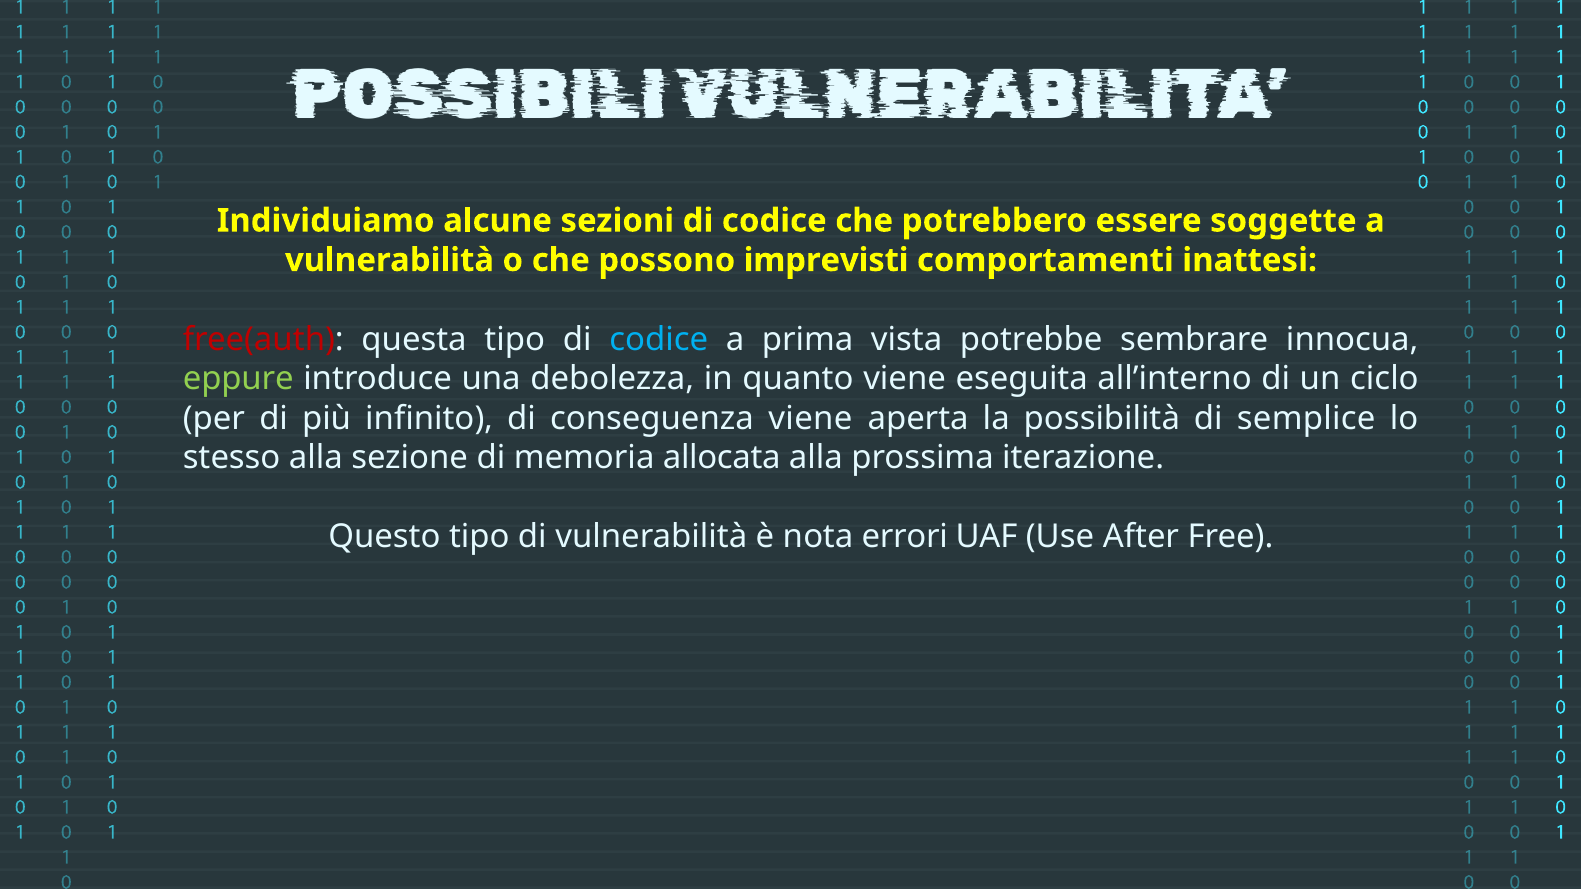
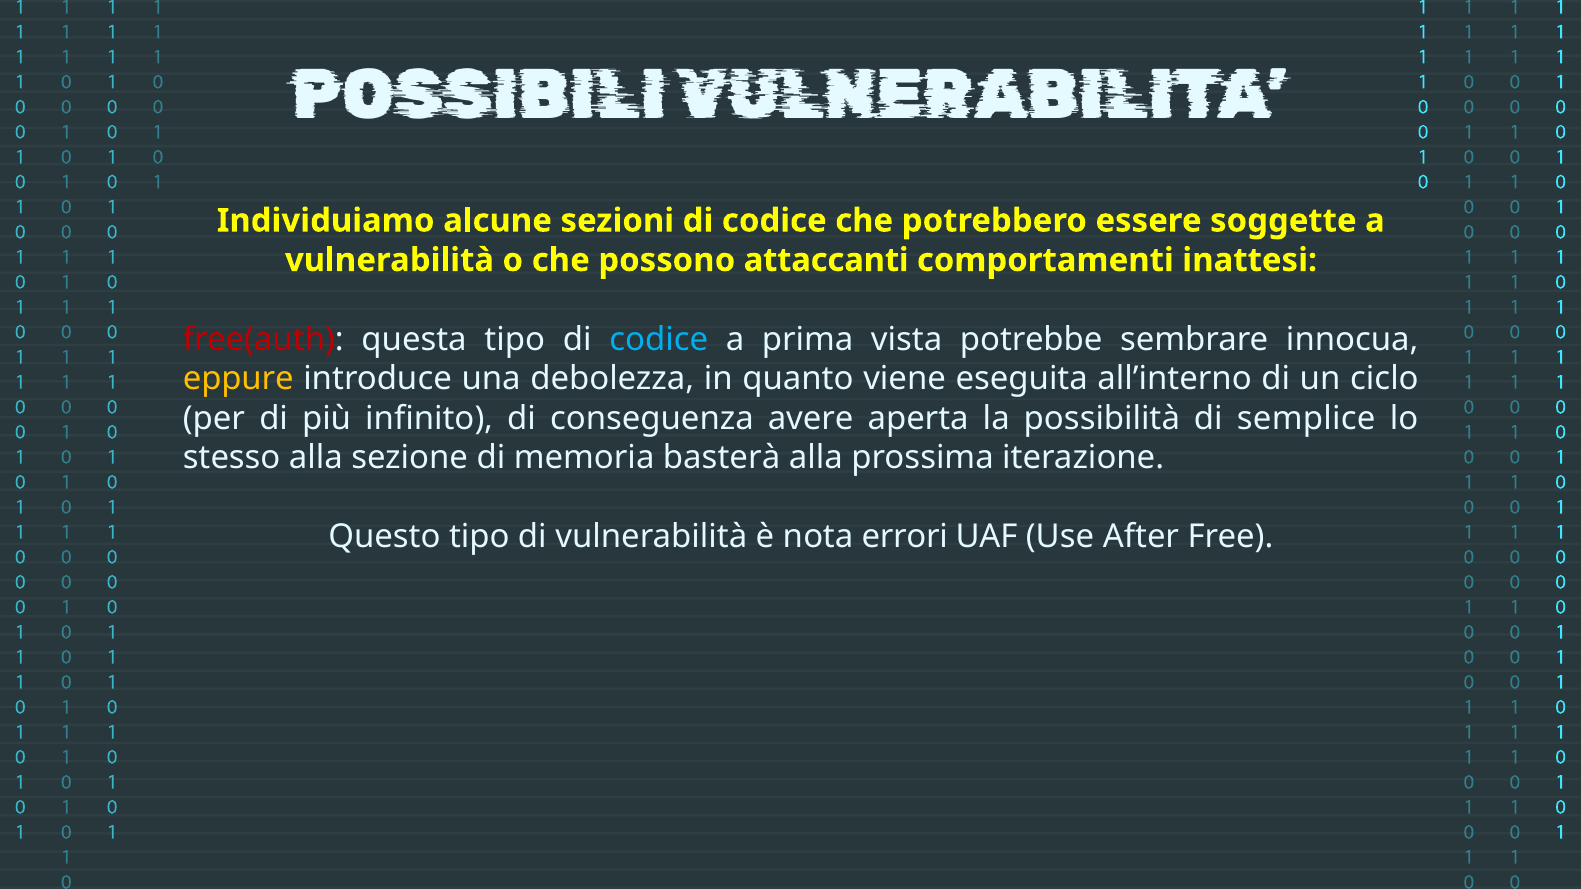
imprevisti: imprevisti -> attaccanti (826, 260)
eppure colour: light green -> yellow (238, 379)
conseguenza viene: viene -> avere (811, 418)
allocata: allocata -> basterà (722, 458)
